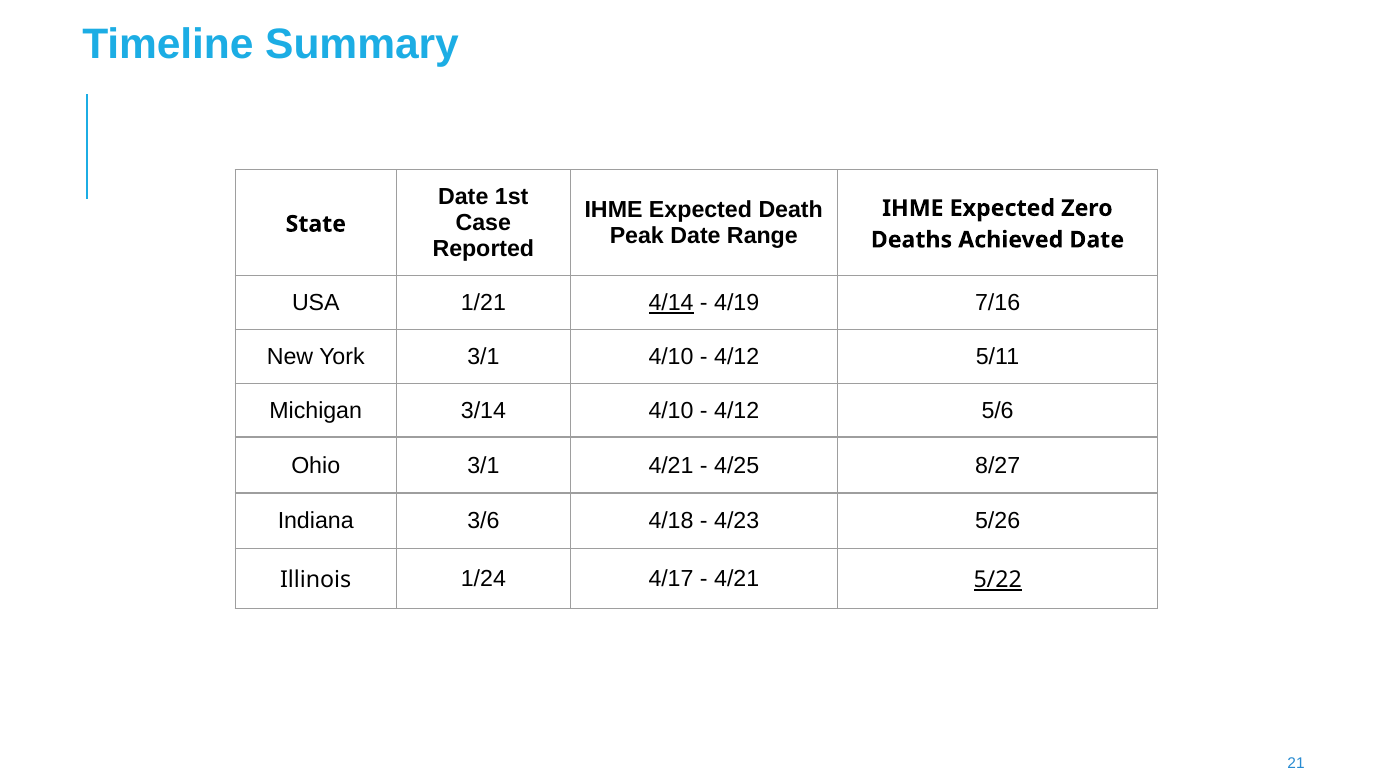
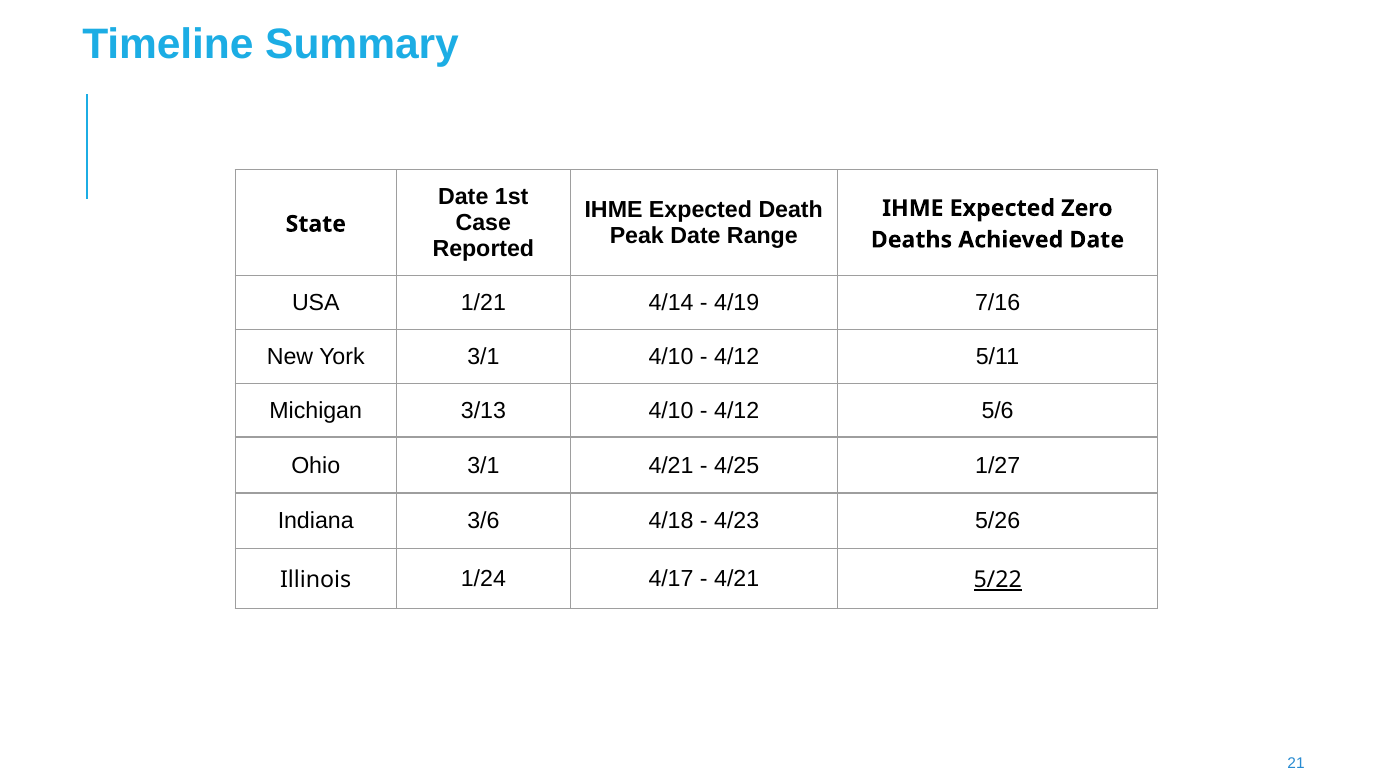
4/14 underline: present -> none (671, 303)
3/14: 3/14 -> 3/13 (483, 410)
8/27: 8/27 -> 1/27 (998, 465)
